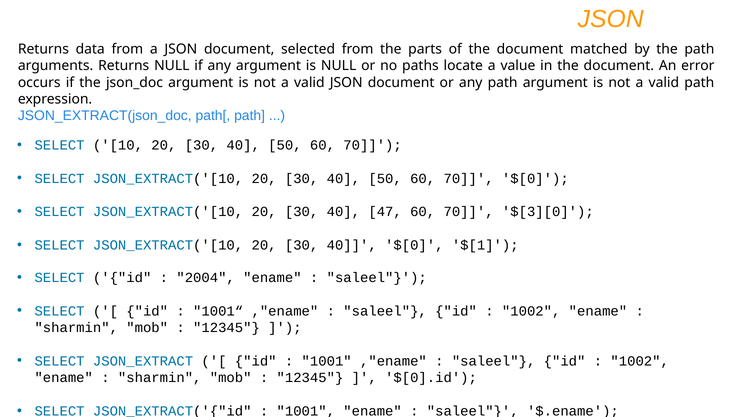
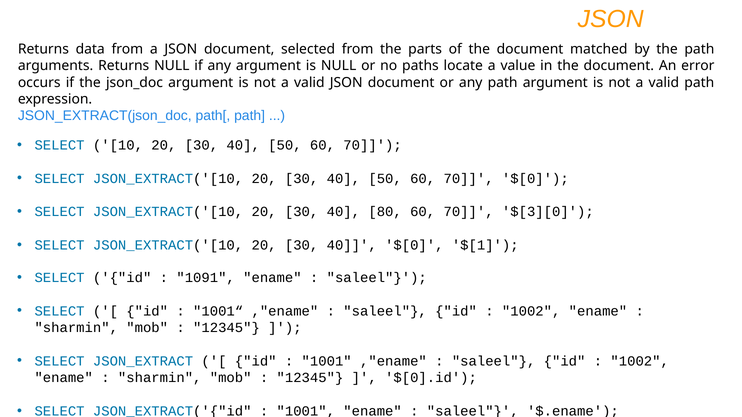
47: 47 -> 80 (385, 212)
2004: 2004 -> 1091 (206, 278)
